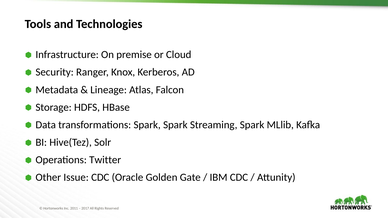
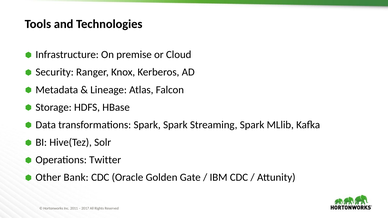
Issue: Issue -> Bank (76, 178)
